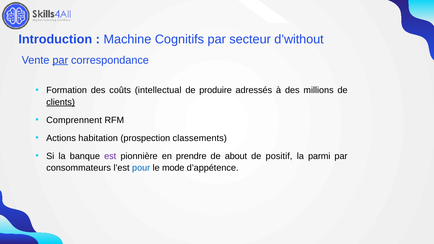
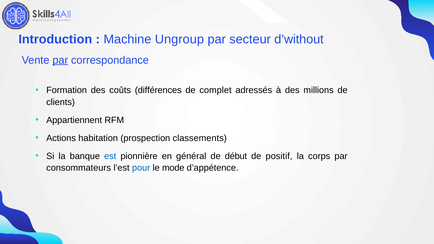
Cognitifs: Cognitifs -> Ungroup (179, 39)
intellectual: intellectual -> différences (158, 90)
produire: produire -> complet (215, 90)
clients underline: present -> none (61, 102)
Comprennent: Comprennent -> Appartiennent (74, 120)
est colour: purple -> blue (110, 156)
prendre: prendre -> général (191, 156)
about: about -> début (236, 156)
parmi: parmi -> corps (319, 156)
